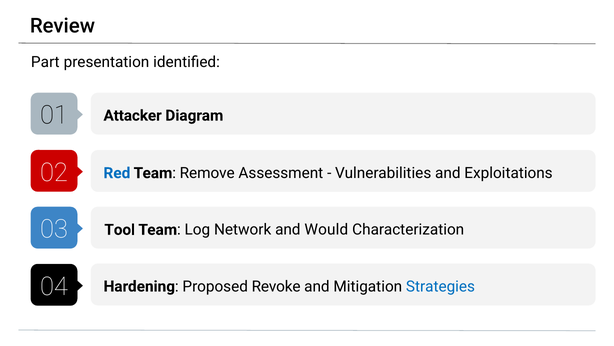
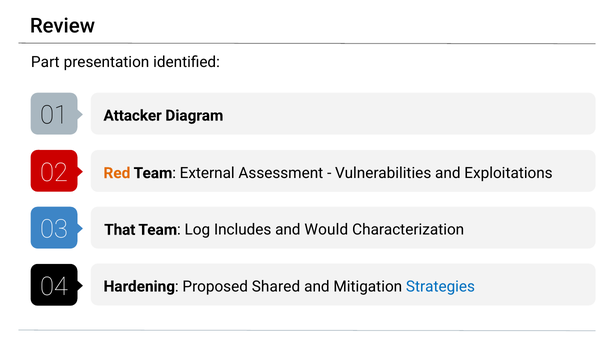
Red colour: blue -> orange (117, 173)
Remove: Remove -> External (207, 173)
Tool: Tool -> That (120, 229)
Network: Network -> Includes (243, 229)
Revoke: Revoke -> Shared (276, 286)
